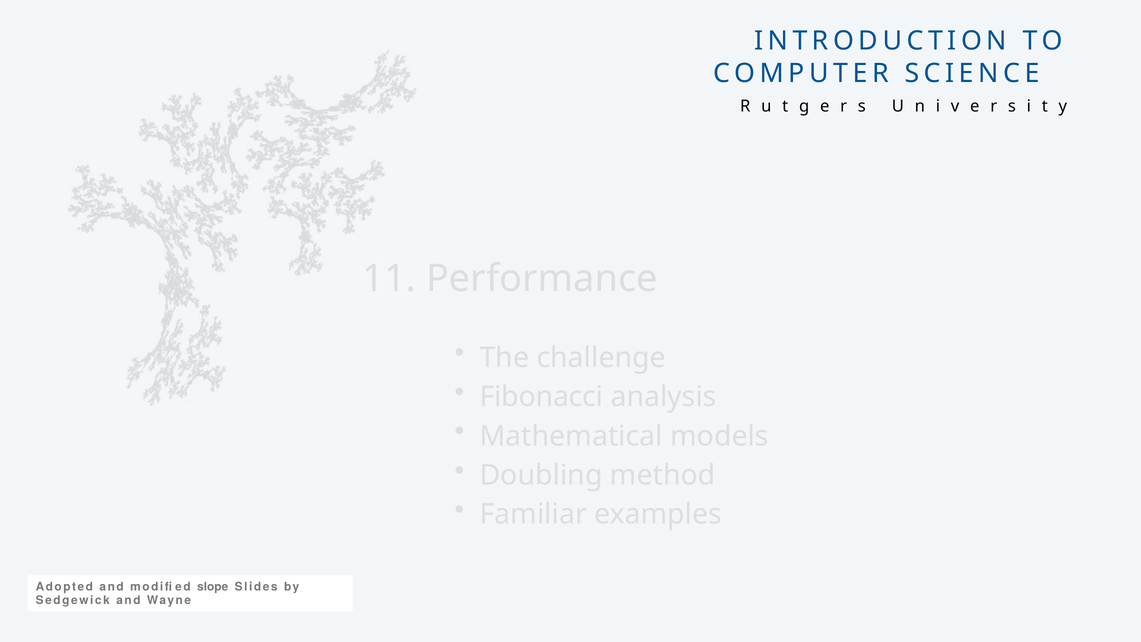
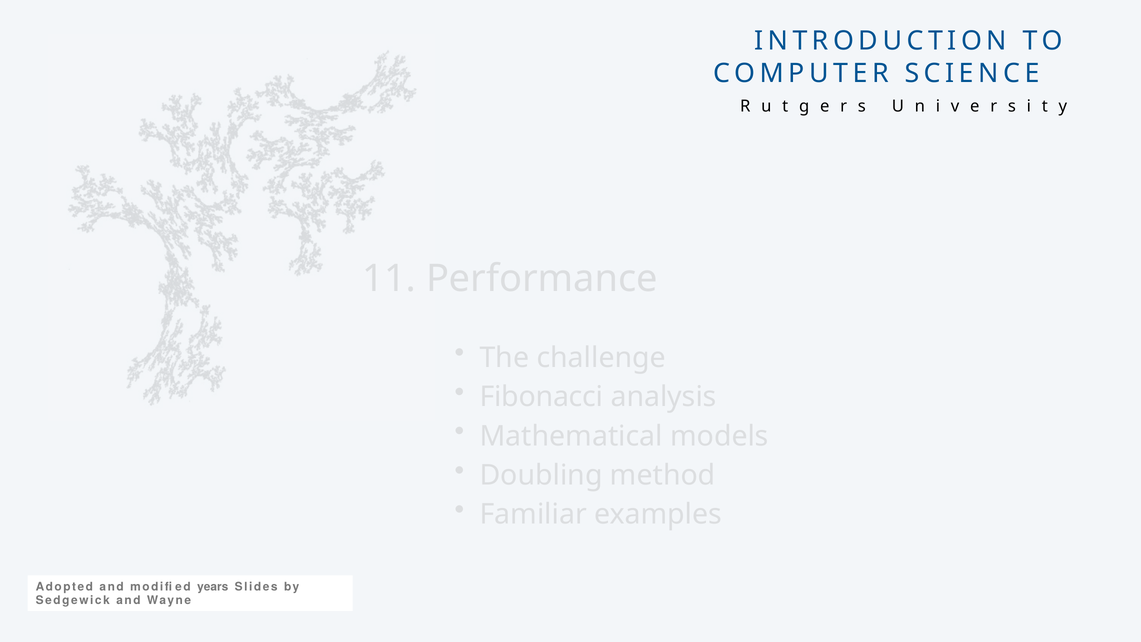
slope: slope -> years (213, 587)
